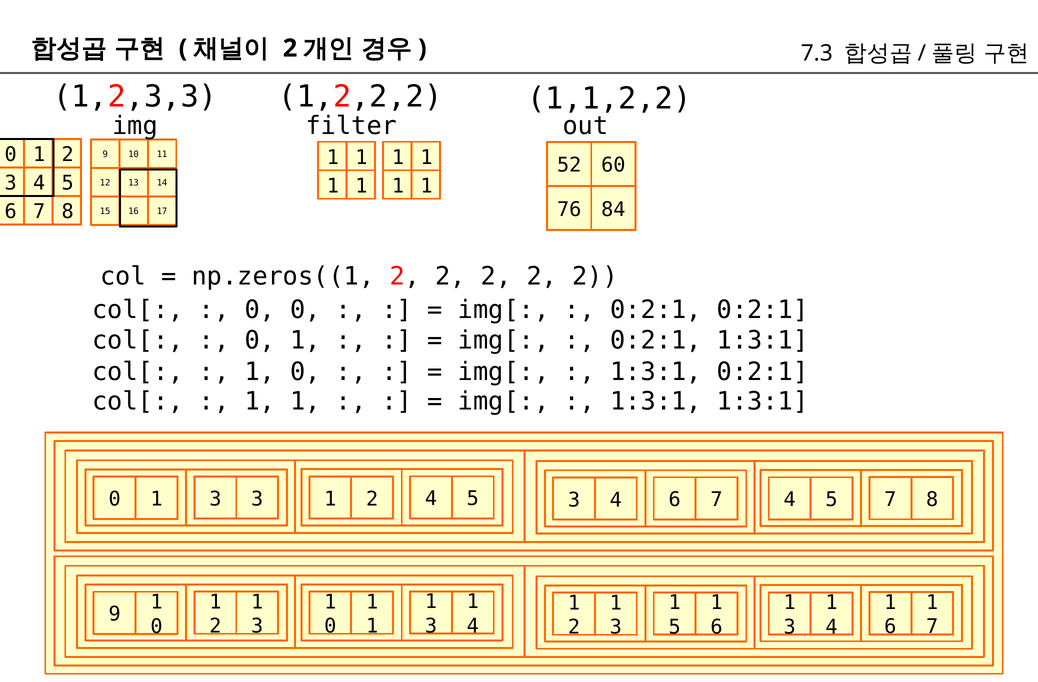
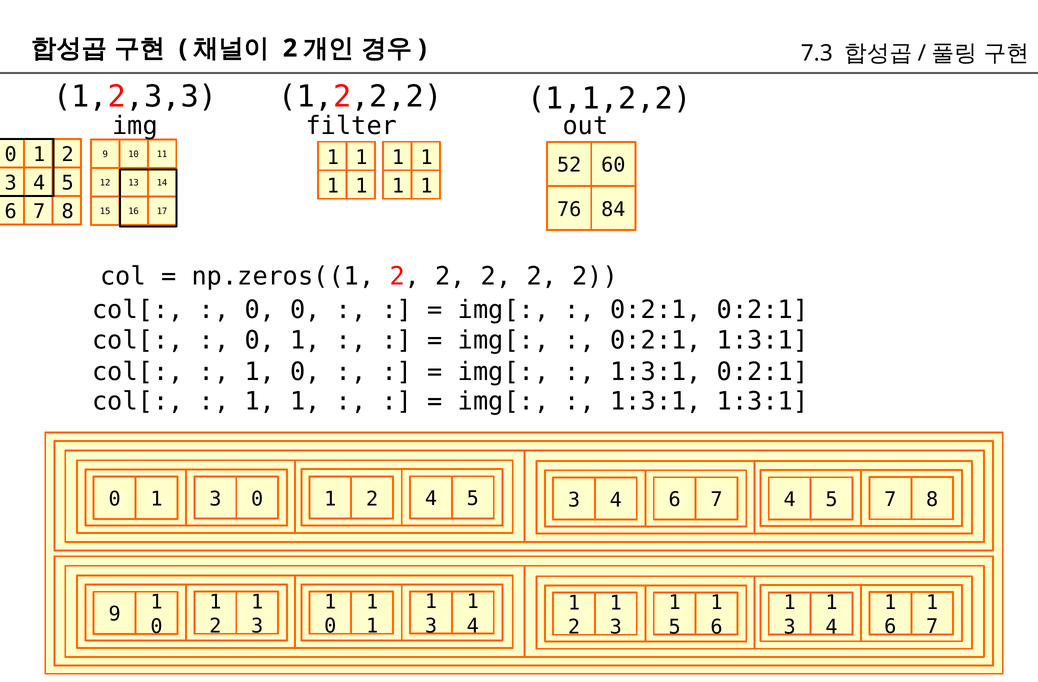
3 3: 3 -> 0 (257, 499)
